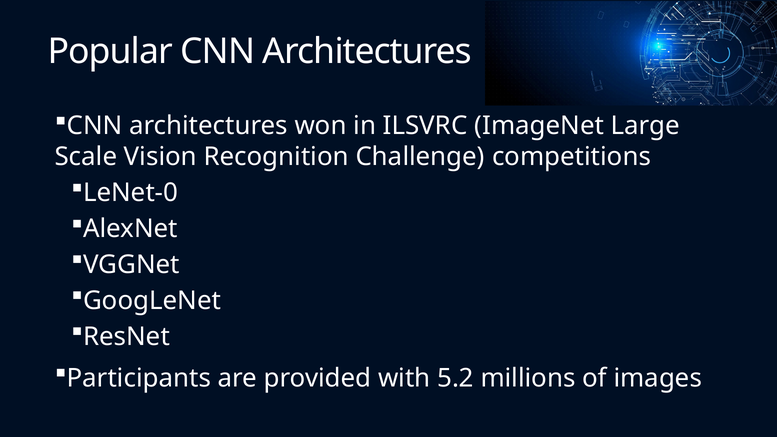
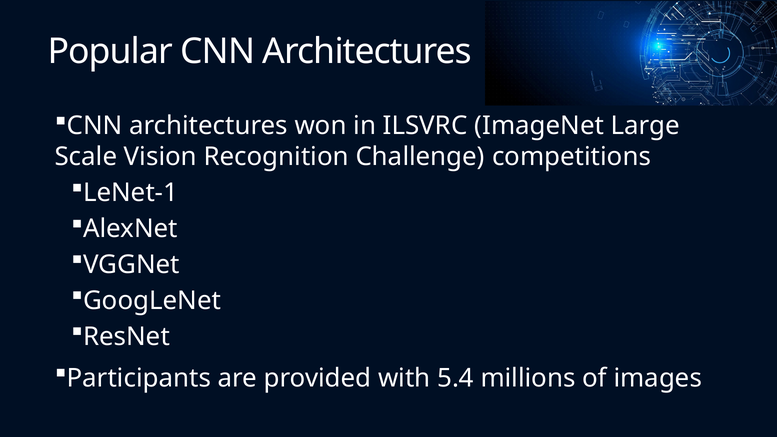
LeNet-0: LeNet-0 -> LeNet-1 (131, 193)
5.2: 5.2 -> 5.4 (456, 378)
